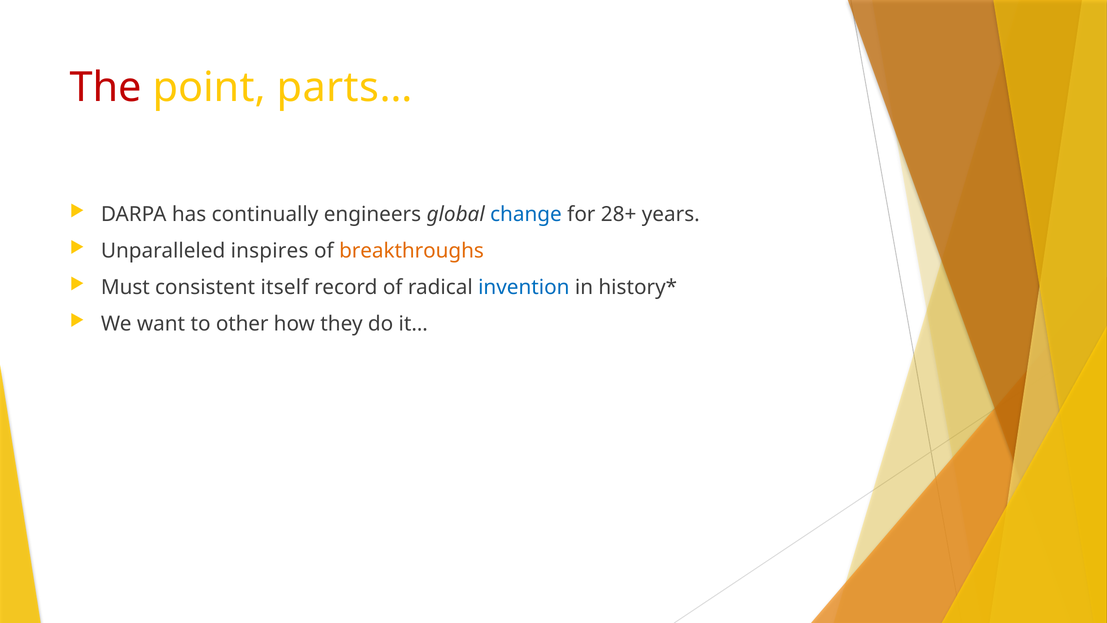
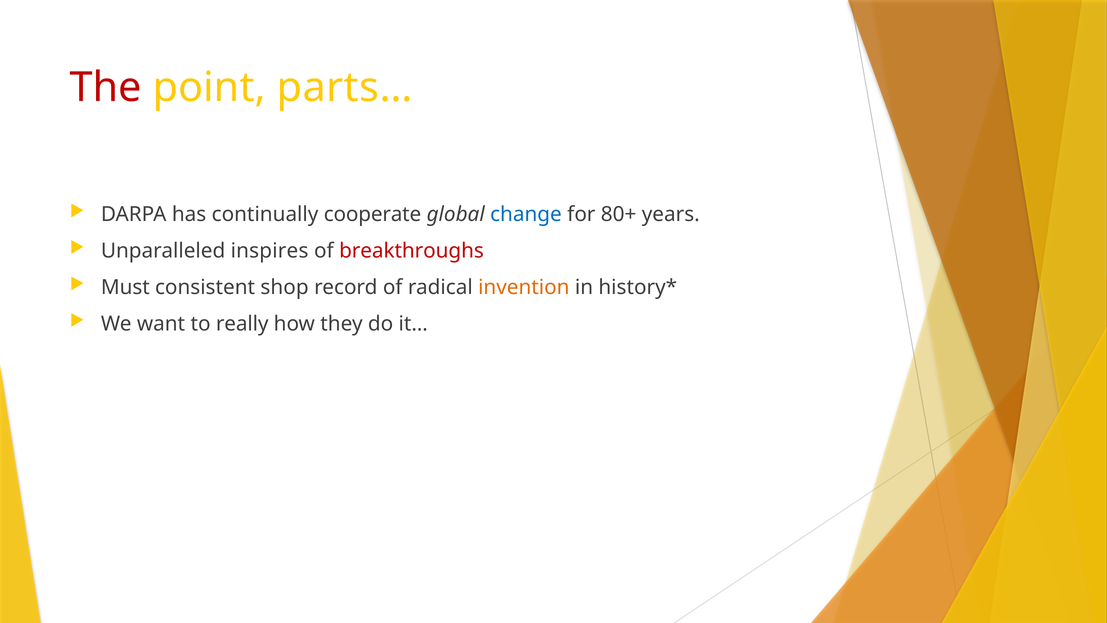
engineers: engineers -> cooperate (373, 214)
28+: 28+ -> 80+ (619, 214)
breakthroughs colour: orange -> red (411, 251)
itself: itself -> shop (285, 287)
invention colour: blue -> orange (524, 287)
other: other -> really (242, 324)
